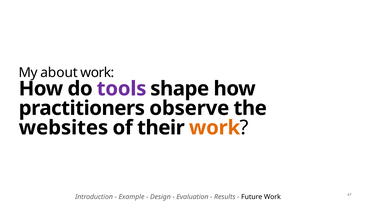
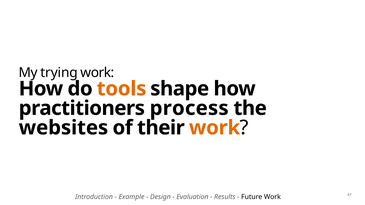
about: about -> trying (59, 73)
tools colour: purple -> orange (122, 89)
observe: observe -> process (189, 108)
